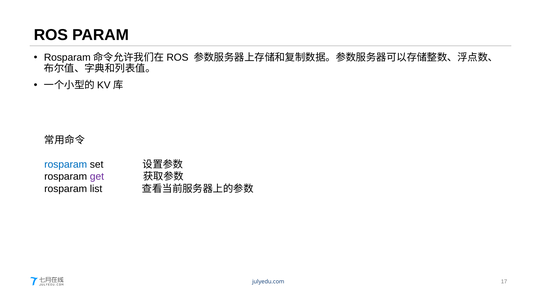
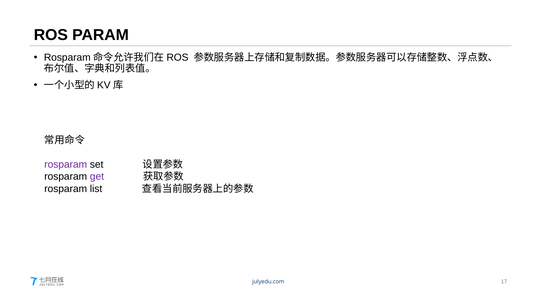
rosparam colour: blue -> purple (66, 165)
